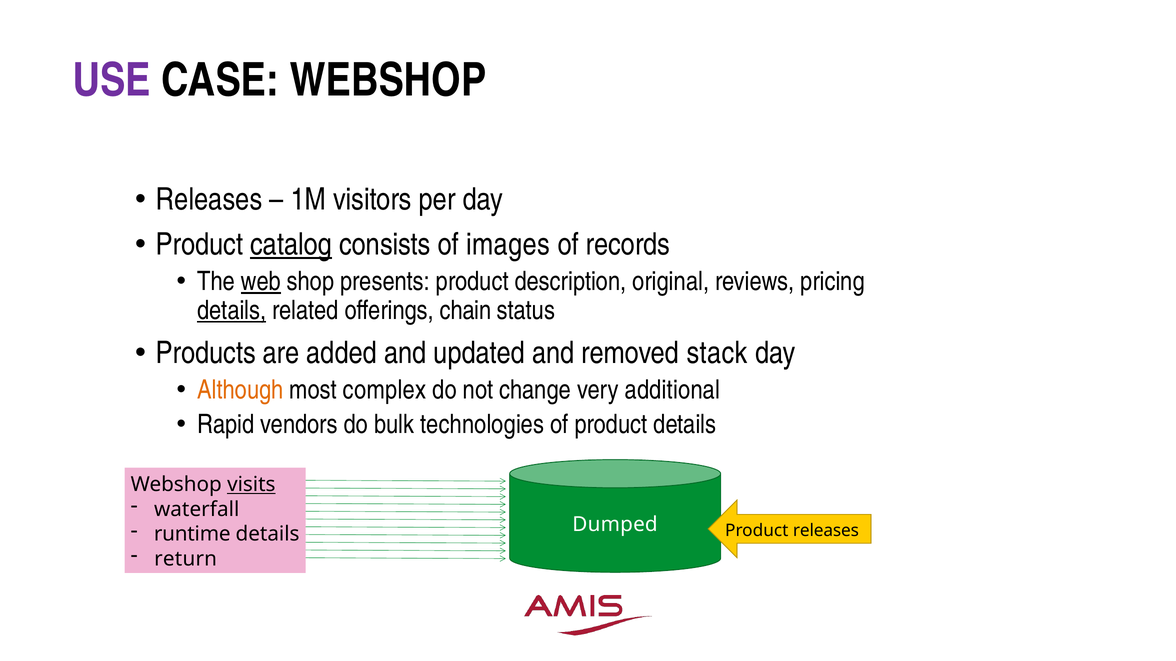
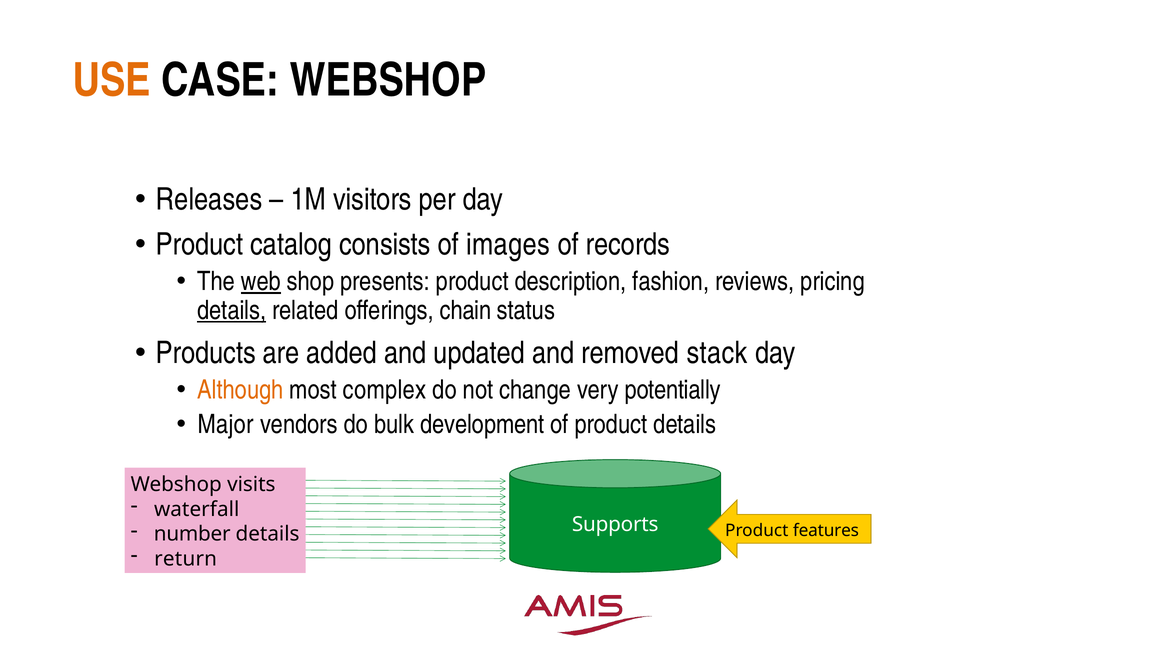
USE colour: purple -> orange (112, 81)
catalog underline: present -> none (291, 245)
original: original -> fashion (671, 282)
additional: additional -> potentially (673, 390)
Rapid: Rapid -> Major (226, 425)
technologies: technologies -> development (482, 425)
visits underline: present -> none (251, 485)
Dumped: Dumped -> Supports (615, 525)
Product releases: releases -> features (826, 531)
runtime: runtime -> number (192, 535)
